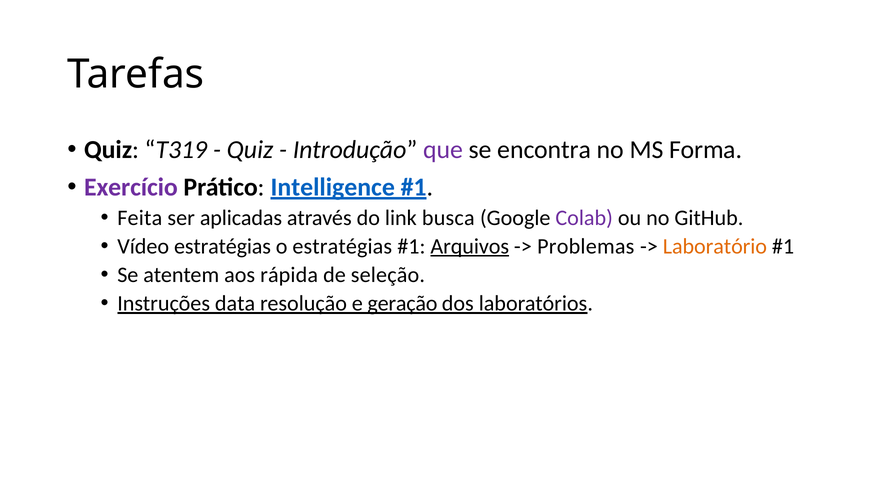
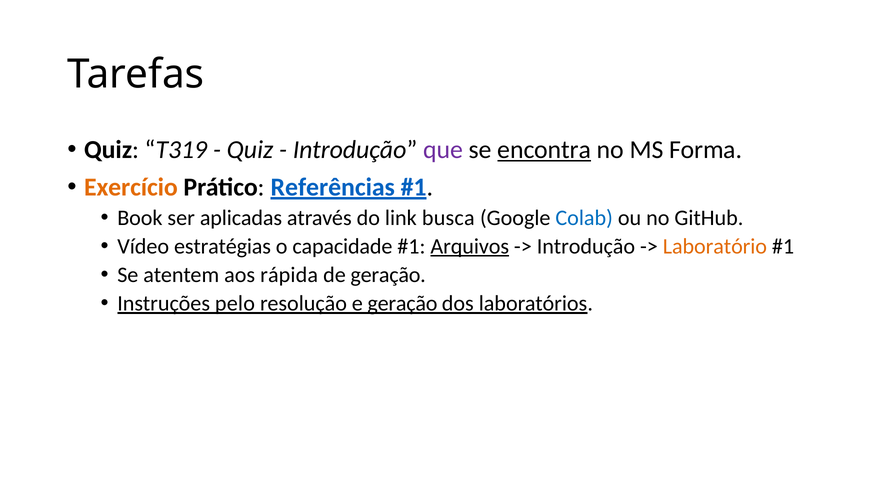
encontra underline: none -> present (544, 150)
Exercício colour: purple -> orange (131, 187)
Intelligence: Intelligence -> Referências (333, 187)
Feita: Feita -> Book (140, 218)
Colab colour: purple -> blue (584, 218)
o estratégias: estratégias -> capacidade (342, 246)
Problemas: Problemas -> Introdução (586, 246)
de seleção: seleção -> geração (388, 275)
data: data -> pelo (235, 304)
